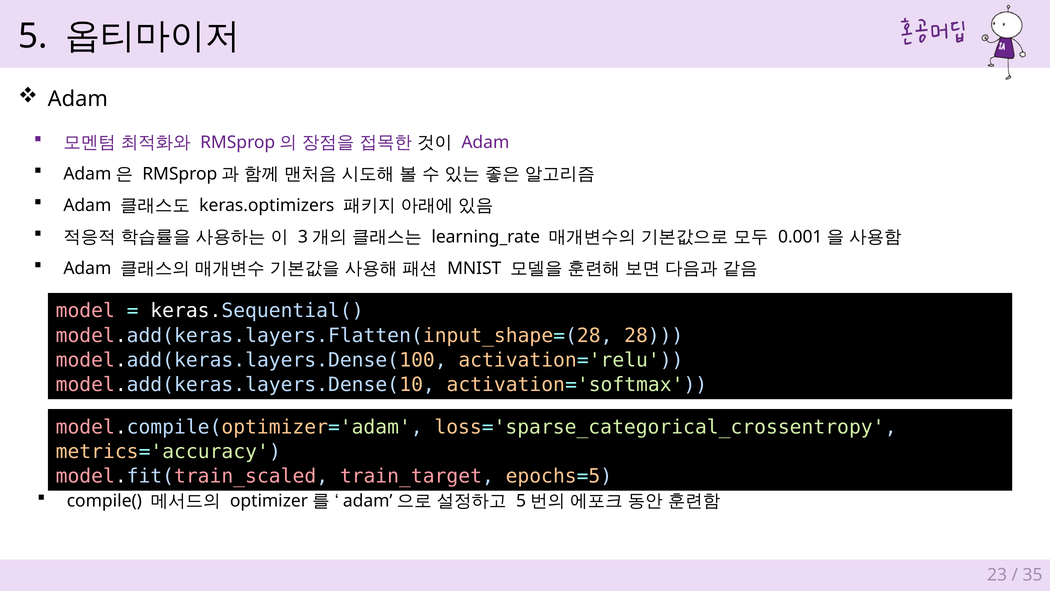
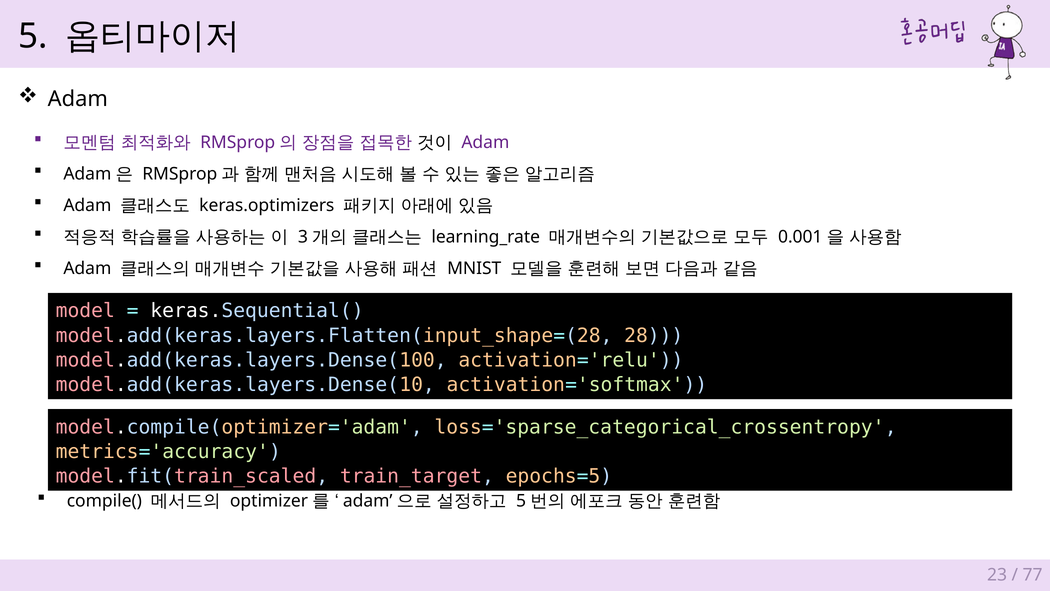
35: 35 -> 77 (1033, 575)
